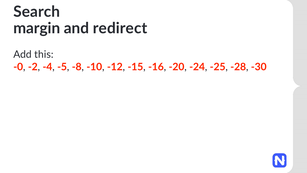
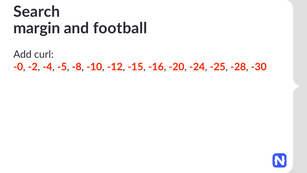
redirect: redirect -> football (120, 28)
this: this -> curl (44, 54)
